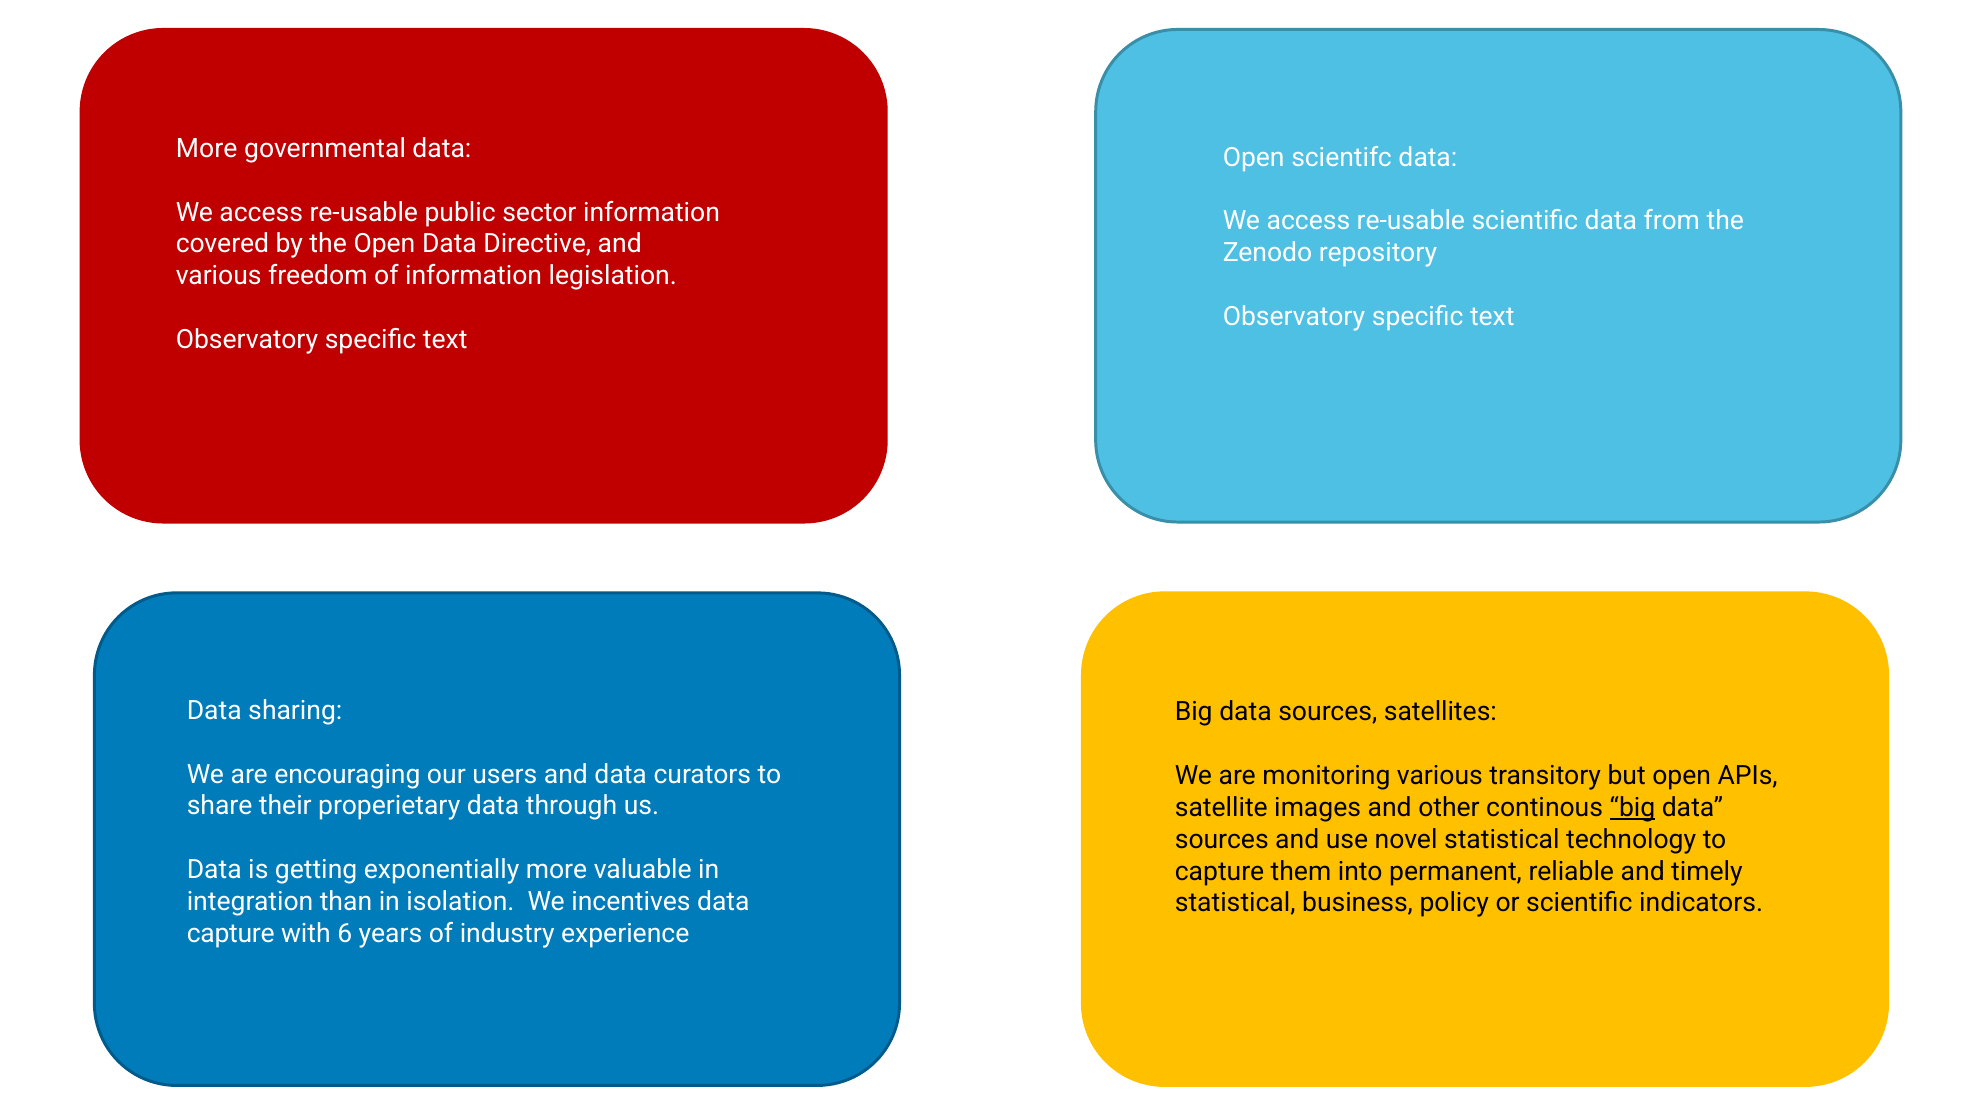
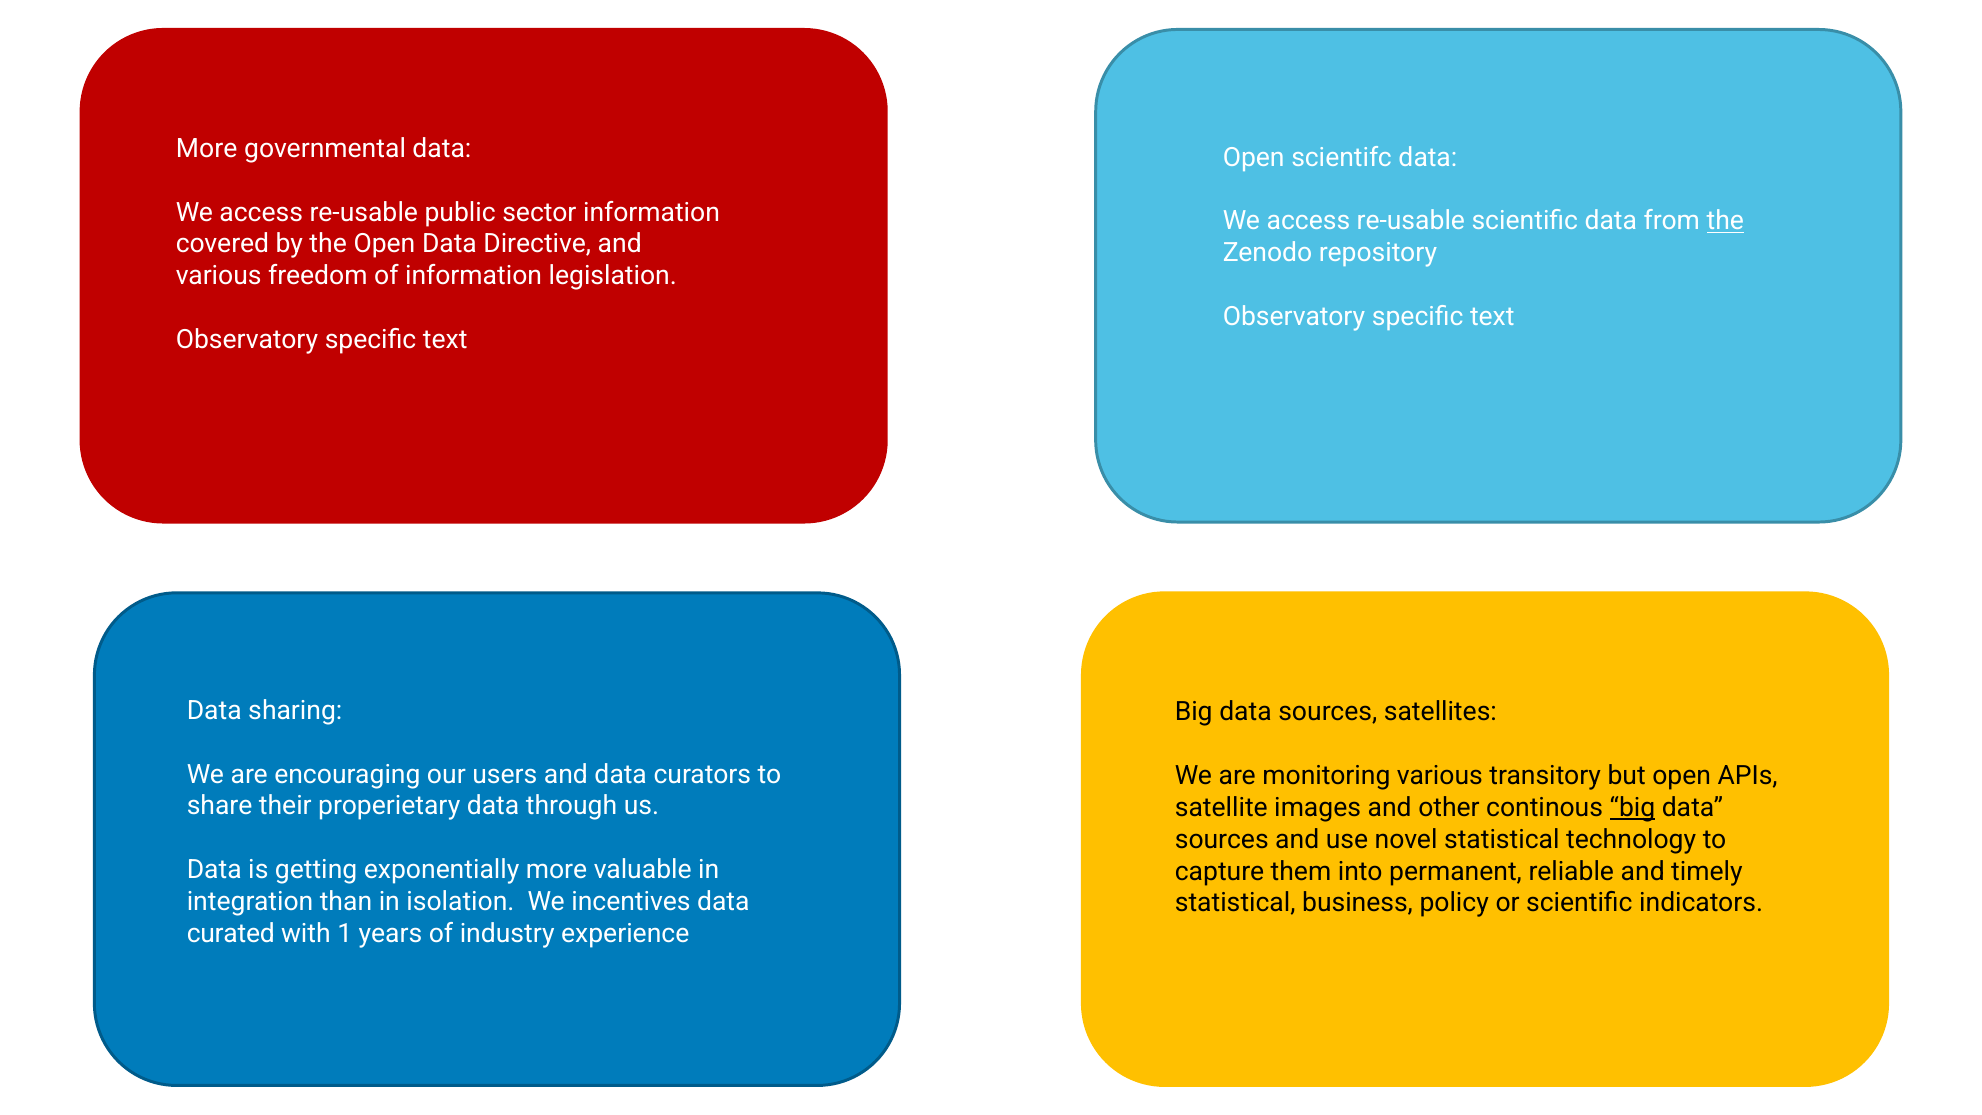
the underline: none -> present (1725, 221)
capture: capture -> curated (231, 934)
6: 6 -> 1 (345, 934)
